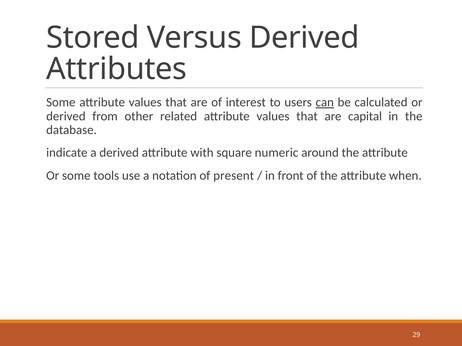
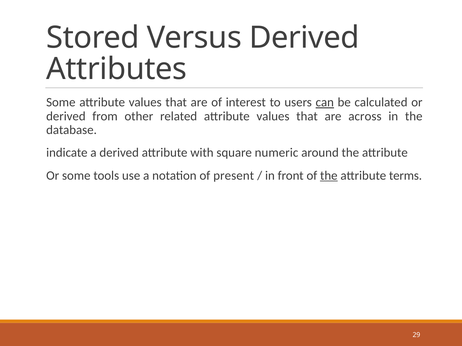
capital: capital -> across (365, 116)
the underline: none -> present (329, 176)
when: when -> terms (406, 176)
